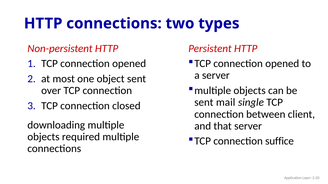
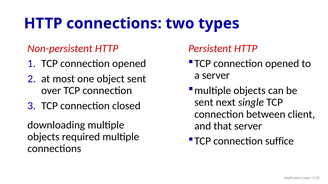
mail: mail -> next (226, 103)
